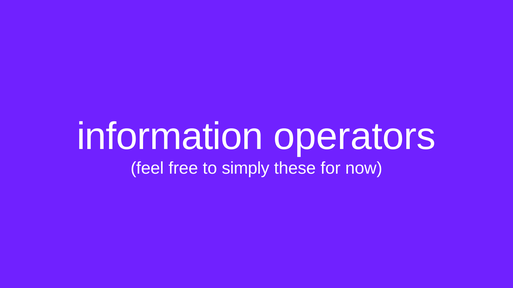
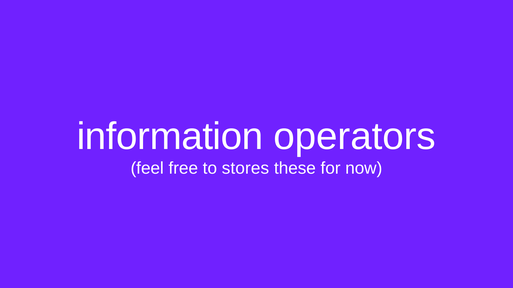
simply: simply -> stores (245, 169)
